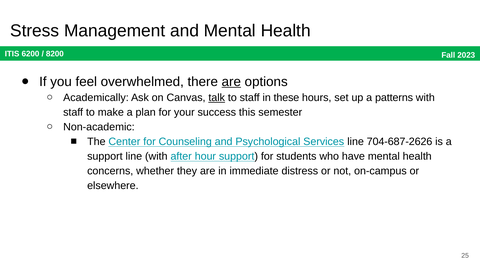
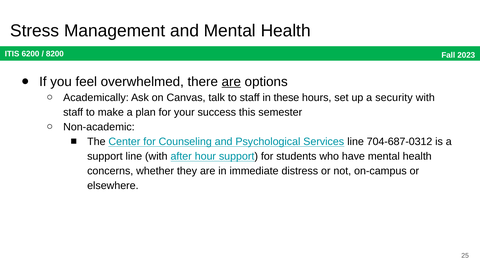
talk underline: present -> none (217, 98)
patterns: patterns -> security (394, 98)
704‑687‑2626: 704‑687‑2626 -> 704‑687‑0312 (400, 142)
